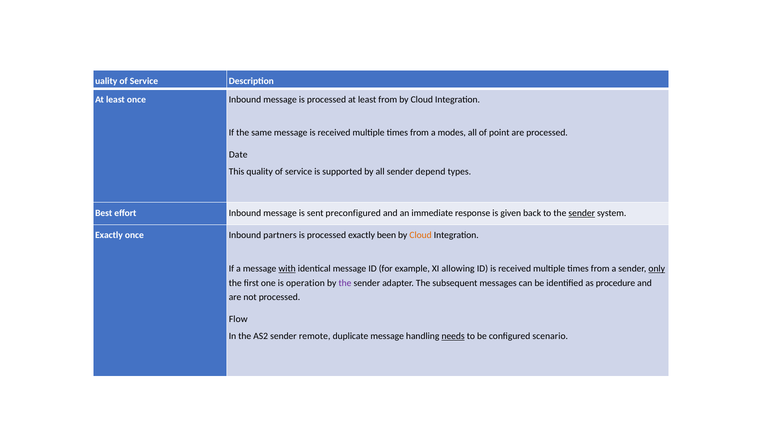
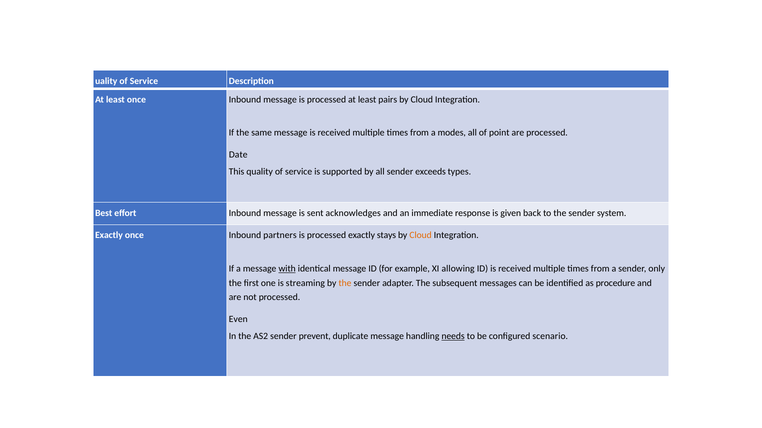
least from: from -> pairs (388, 100)
depend: depend -> exceeds (431, 172)
preconfigured: preconfigured -> acknowledges (353, 213)
sender underline: present -> none (582, 213)
been: been -> stays (387, 236)
only underline: present -> none (657, 269)
operation: operation -> streaming (305, 283)
the colour: purple -> orange (345, 283)
Flow: Flow -> Even (238, 320)
remote: remote -> prevent (315, 337)
